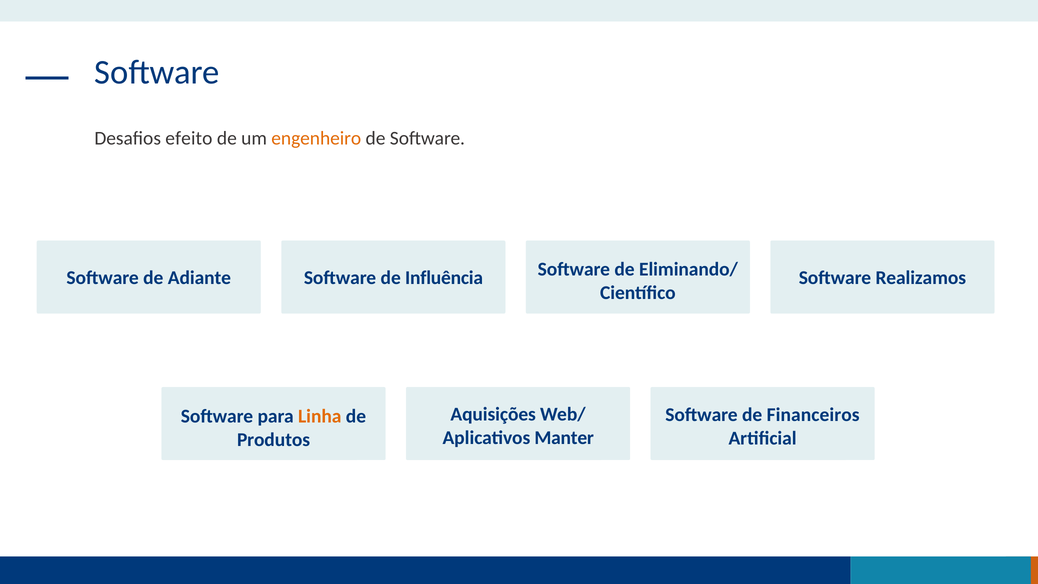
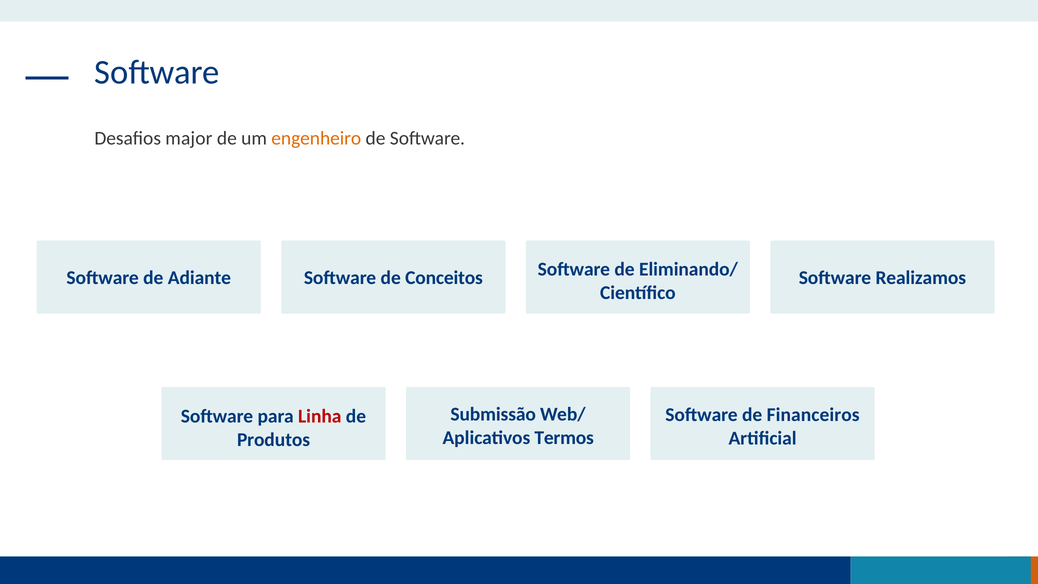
efeito: efeito -> major (189, 138)
Influência: Influência -> Conceitos (444, 278)
Aquisições: Aquisições -> Submissão (493, 414)
Linha colour: orange -> red (320, 416)
Manter: Manter -> Termos (564, 438)
